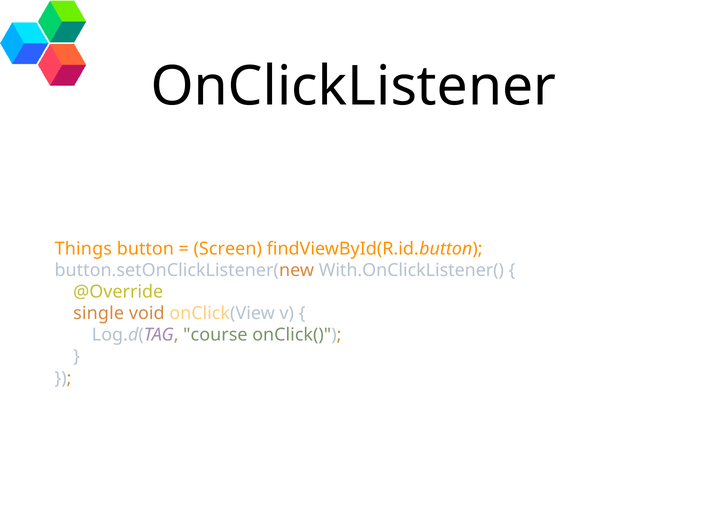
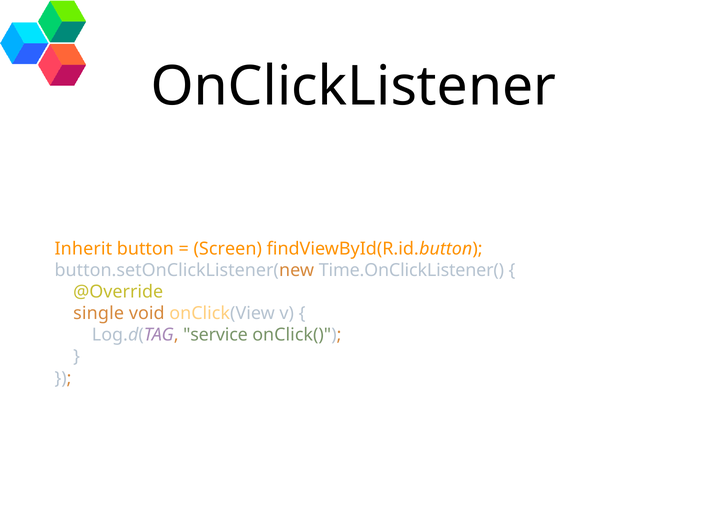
Things: Things -> Inherit (83, 249)
With.OnClickListener(: With.OnClickListener( -> Time.OnClickListener( (411, 271)
course: course -> service (216, 335)
